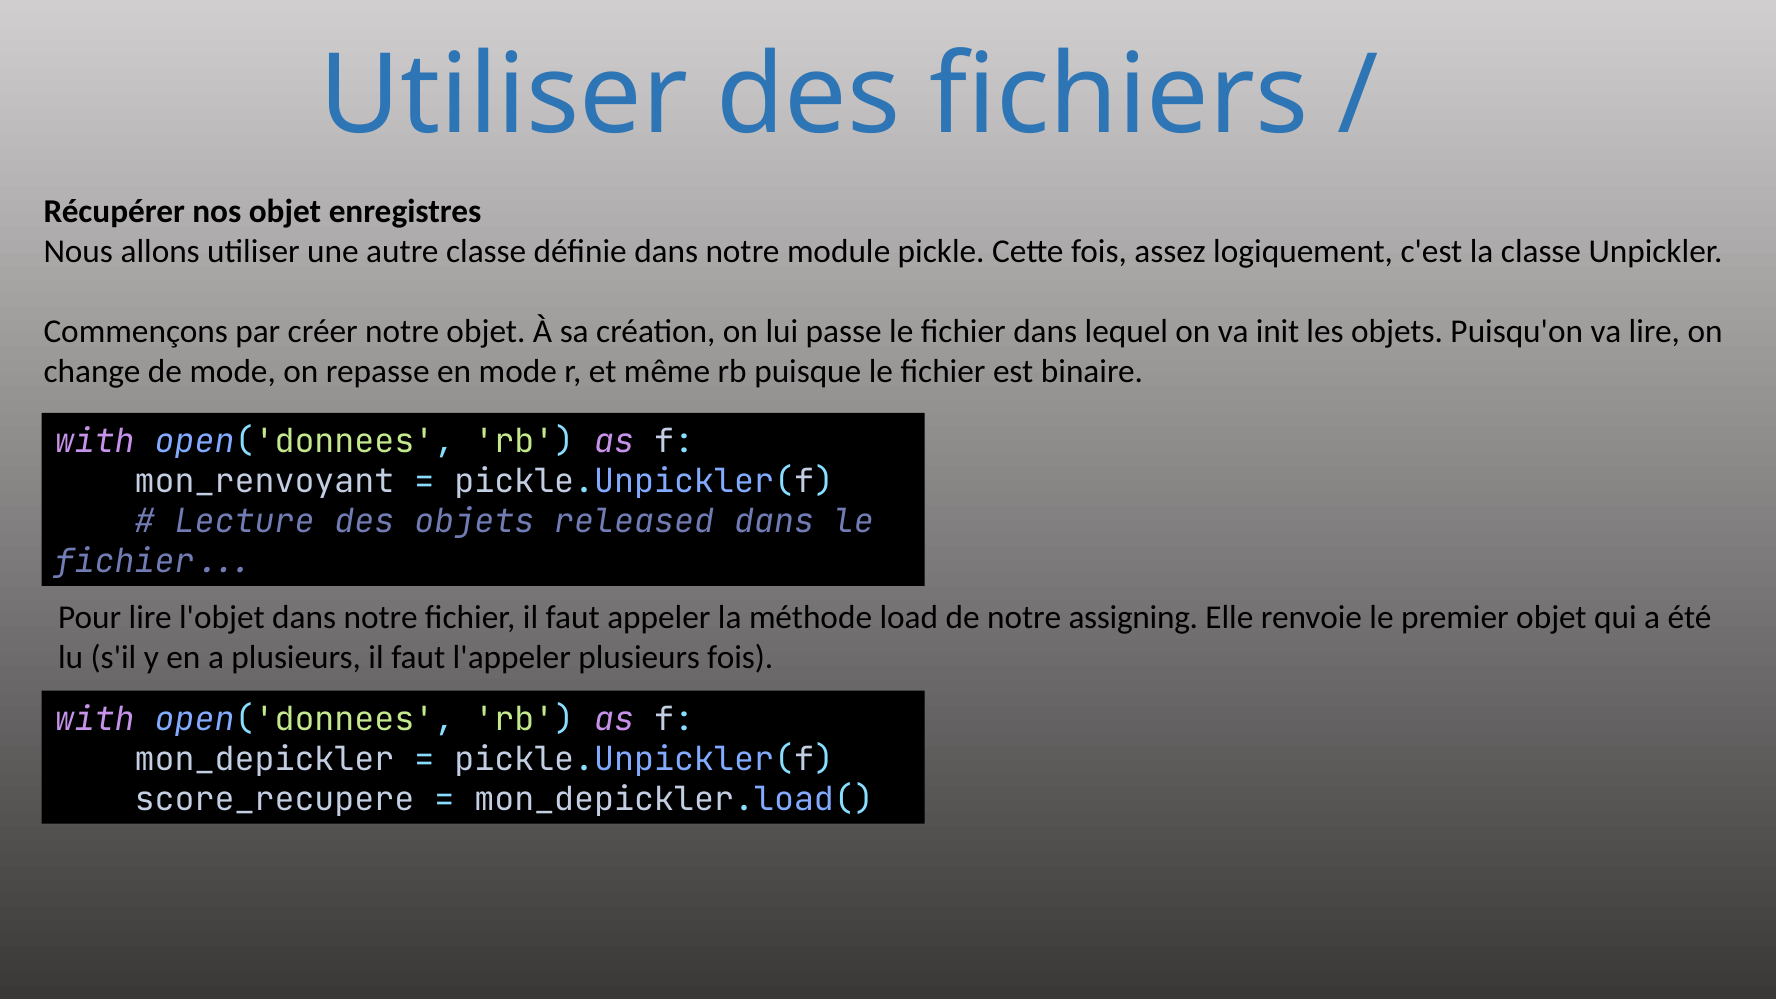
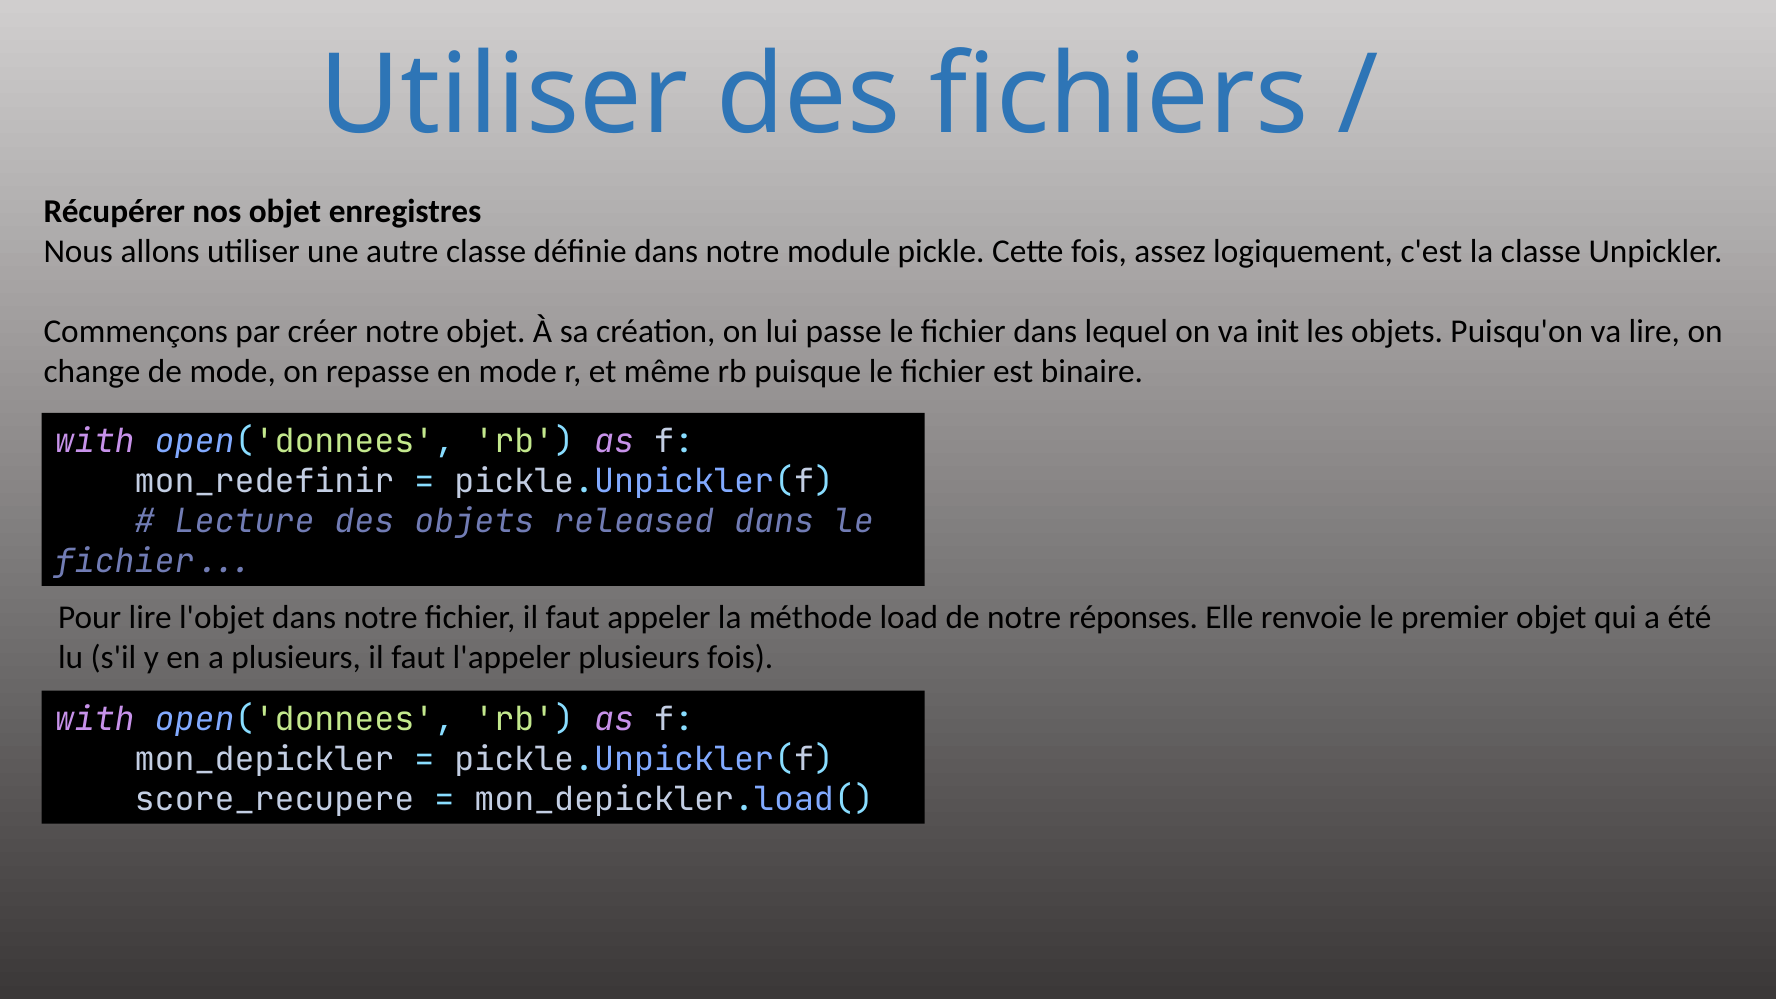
mon_renvoyant: mon_renvoyant -> mon_redefinir (265, 482)
assigning: assigning -> réponses (1133, 617)
